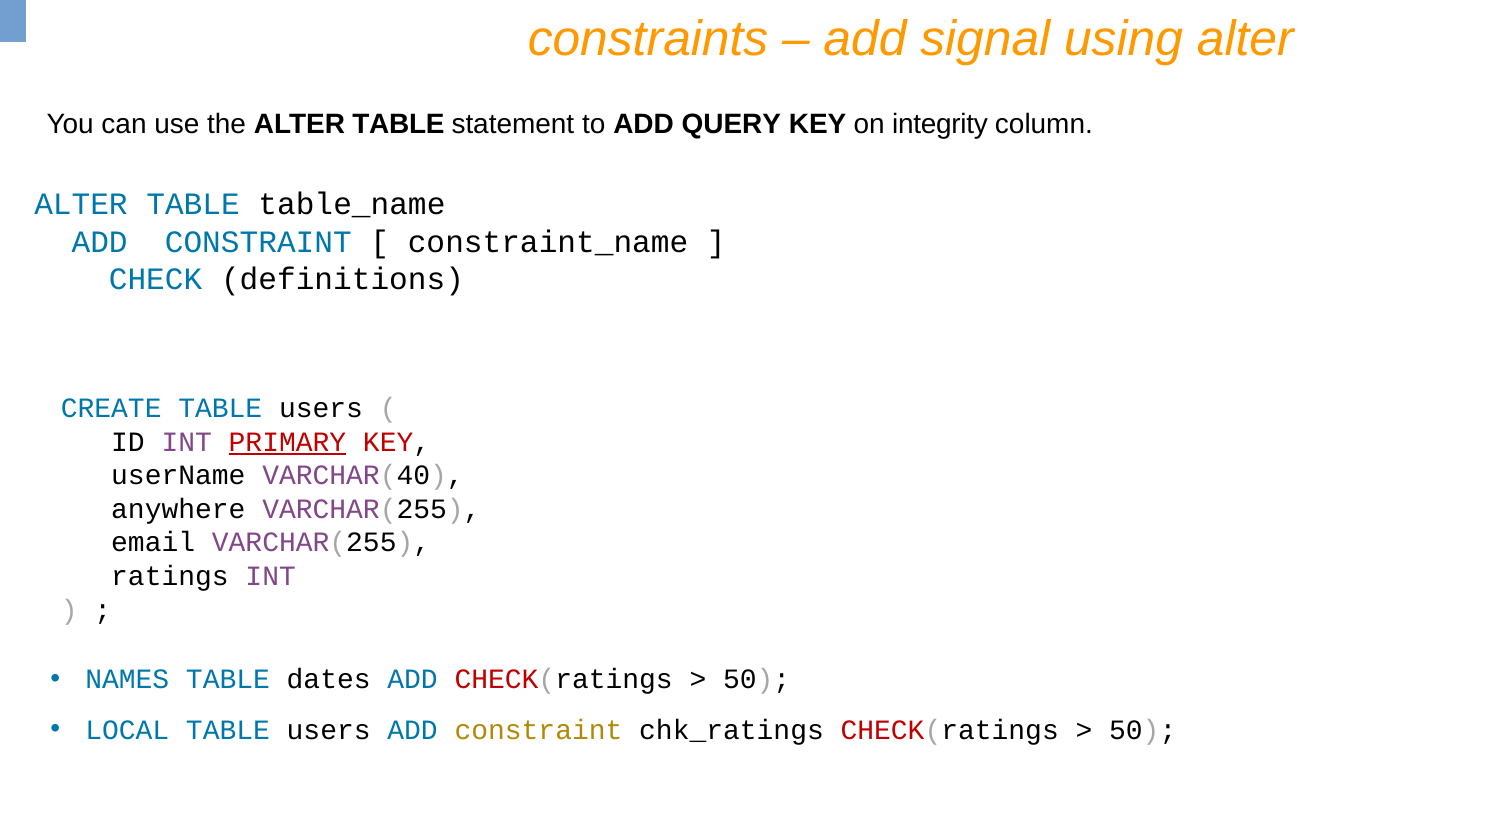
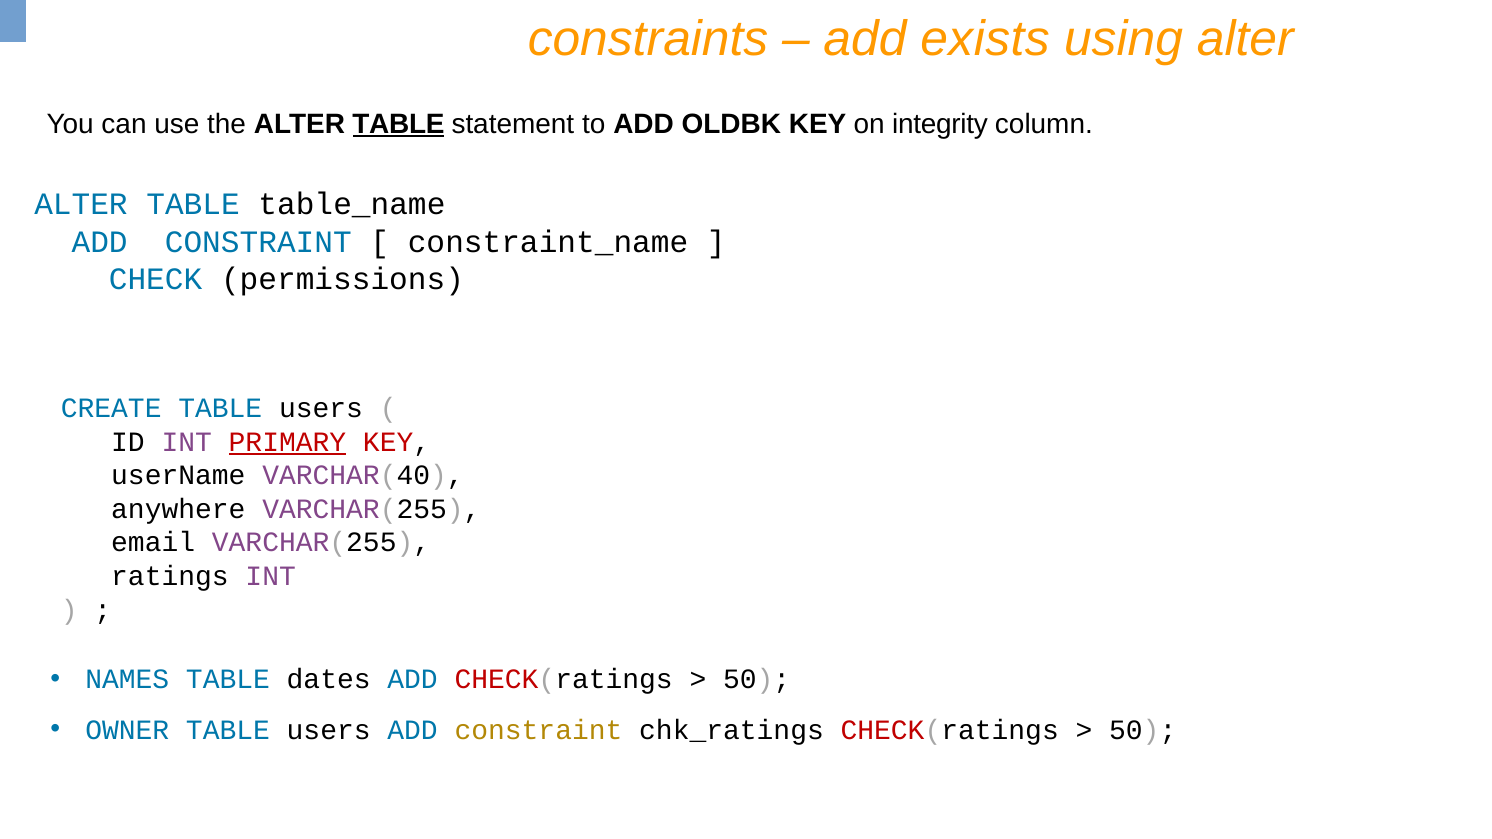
signal: signal -> exists (985, 39)
TABLE underline: none -> present (398, 124)
QUERY: QUERY -> OLDBK (731, 124)
definitions: definitions -> permissions (342, 279)
LOCAL: LOCAL -> OWNER (127, 730)
